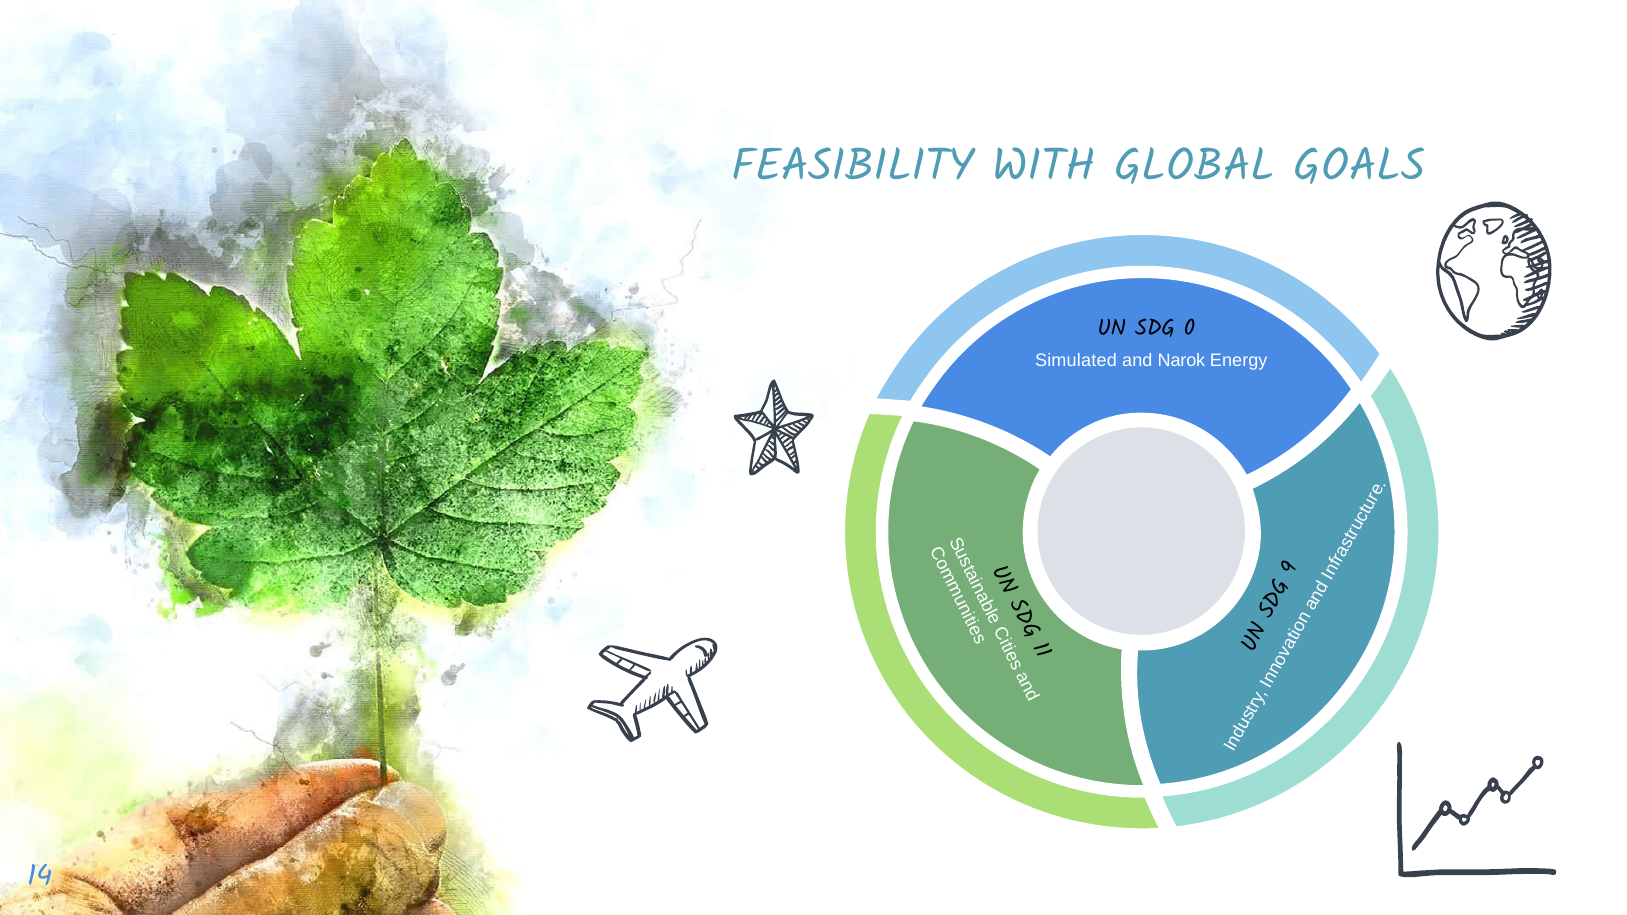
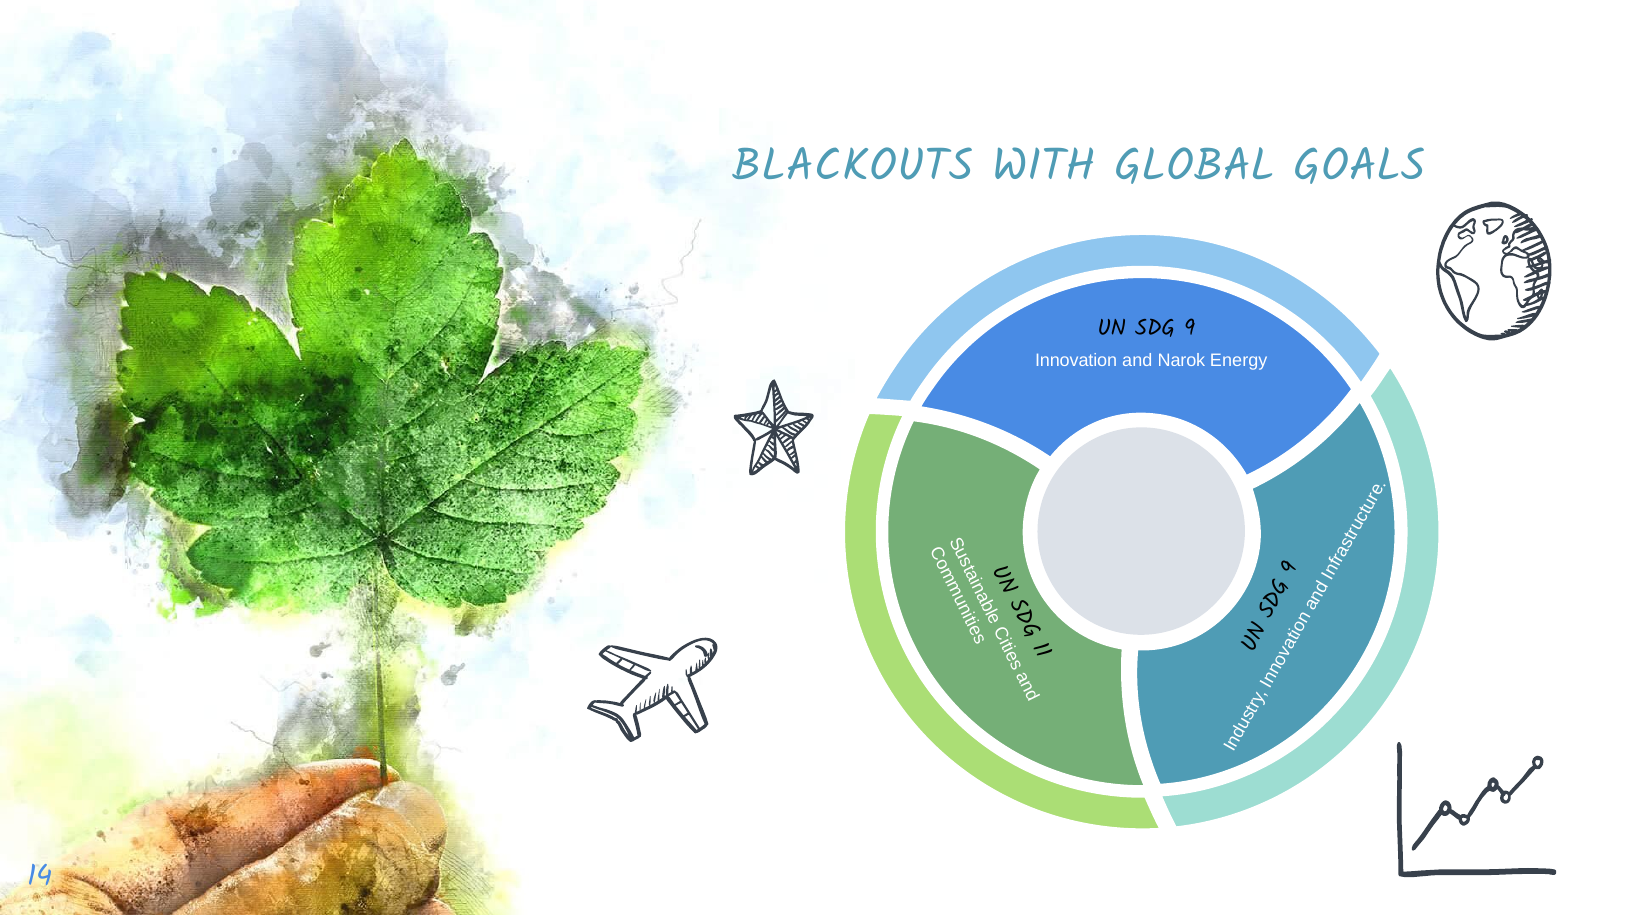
FEASIBILITY: FEASIBILITY -> BLACKOUTS (853, 165)
SDG 0: 0 -> 9 (1190, 329)
Simulated: Simulated -> Innovation (1076, 361)
